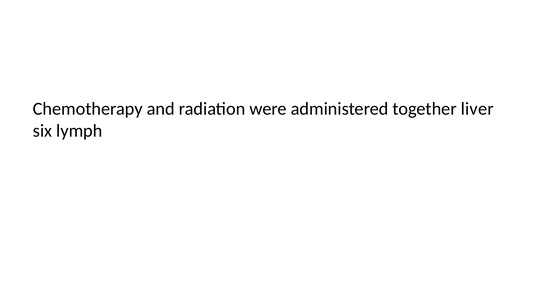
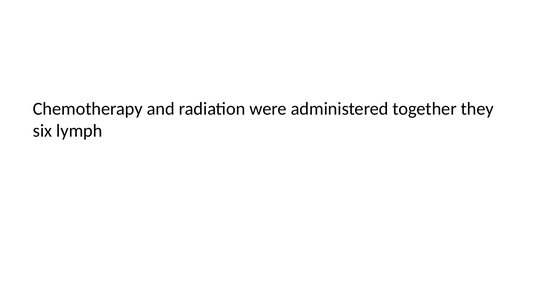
liver: liver -> they (477, 109)
